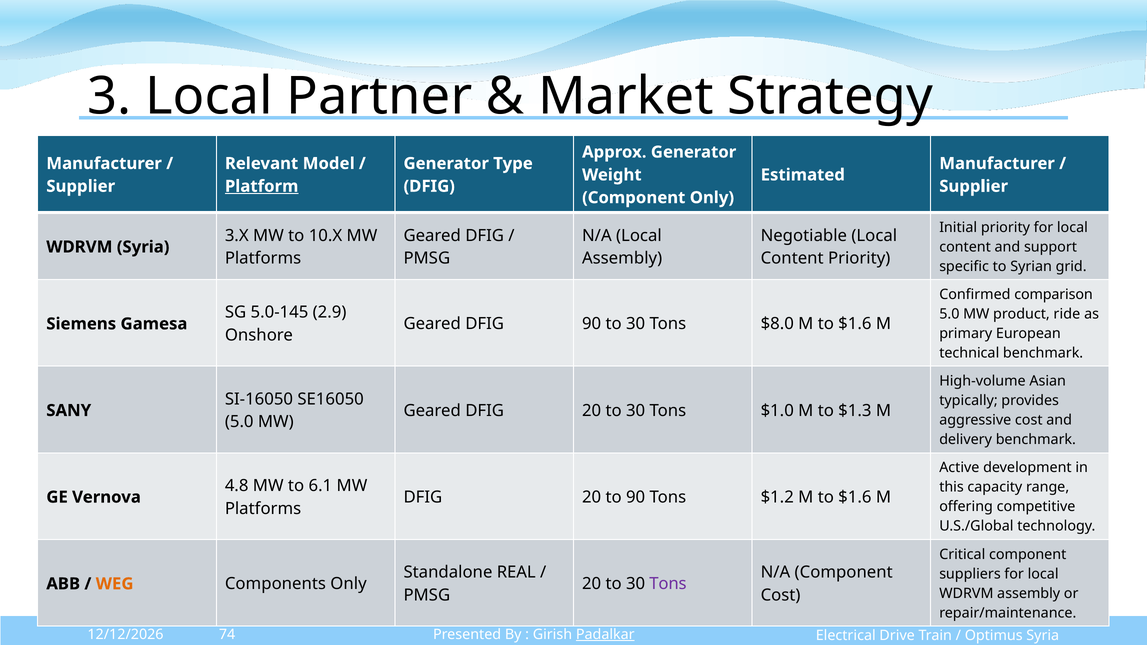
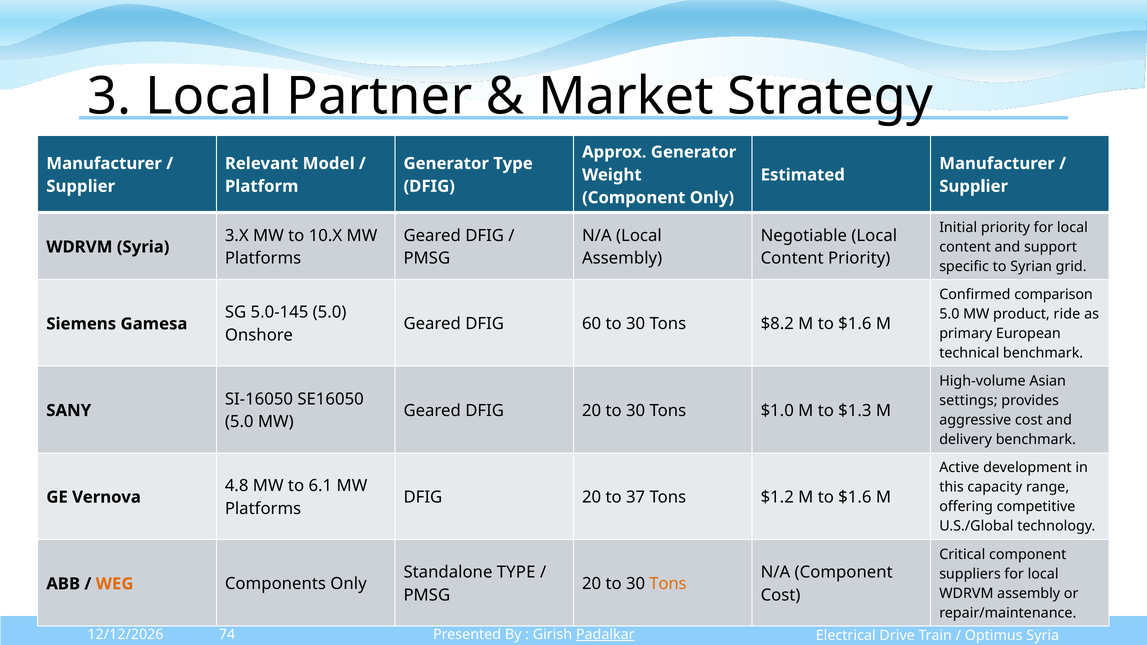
Platform underline: present -> none (262, 186)
5.0-145 2.9: 2.9 -> 5.0 (330, 313)
DFIG 90: 90 -> 60 (592, 324)
$8.0: $8.0 -> $8.2 (777, 324)
typically: typically -> settings (968, 401)
to 90: 90 -> 37 (636, 497)
Standalone REAL: REAL -> TYPE (516, 573)
Tons colour: purple -> orange (668, 584)
